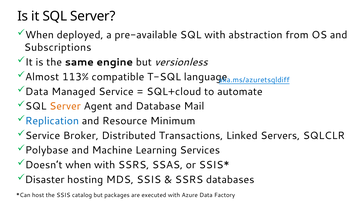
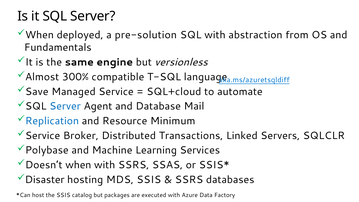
pre-available: pre-available -> pre-solution (146, 35)
Subscriptions: Subscriptions -> Fundamentals (58, 48)
113%: 113% -> 300% (75, 77)
Data: Data -> Save (37, 92)
Server colour: orange -> blue (65, 106)
